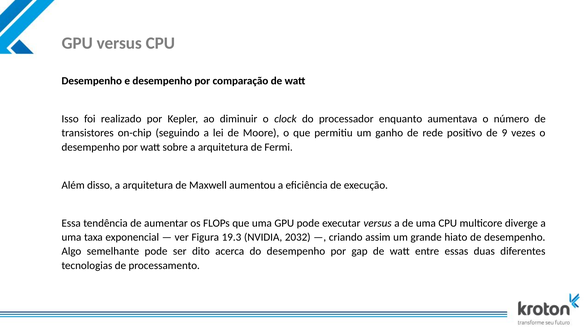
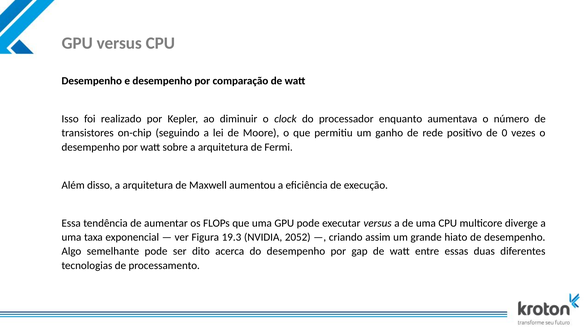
9: 9 -> 0 (504, 133)
2032: 2032 -> 2052 (298, 237)
